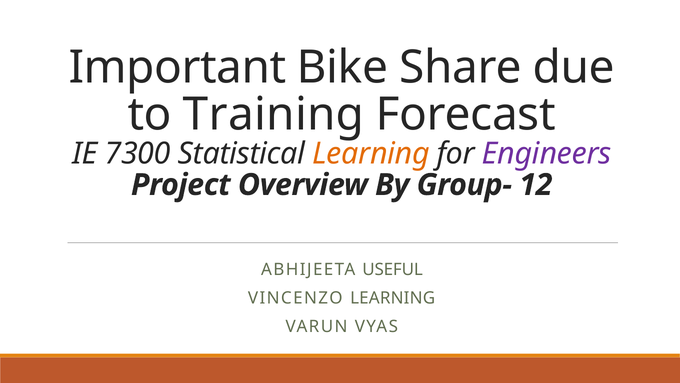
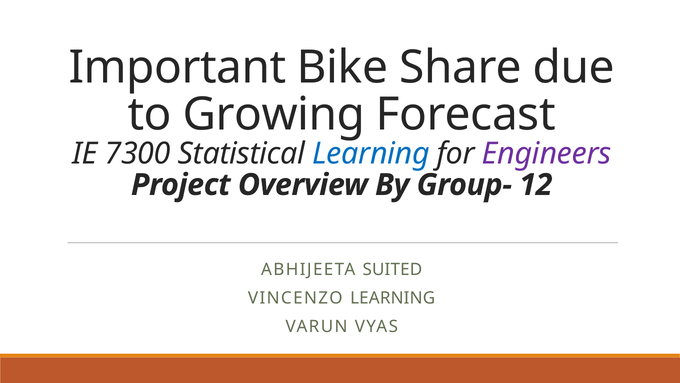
Training: Training -> Growing (274, 114)
Learning colour: orange -> blue (371, 154)
USEFUL: USEFUL -> SUITED (392, 269)
